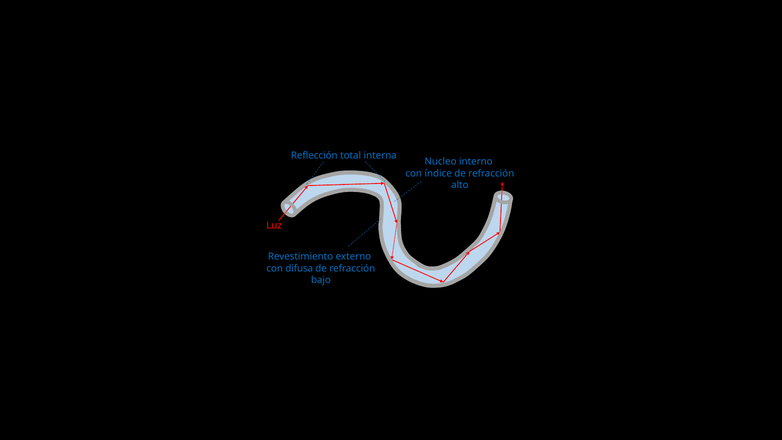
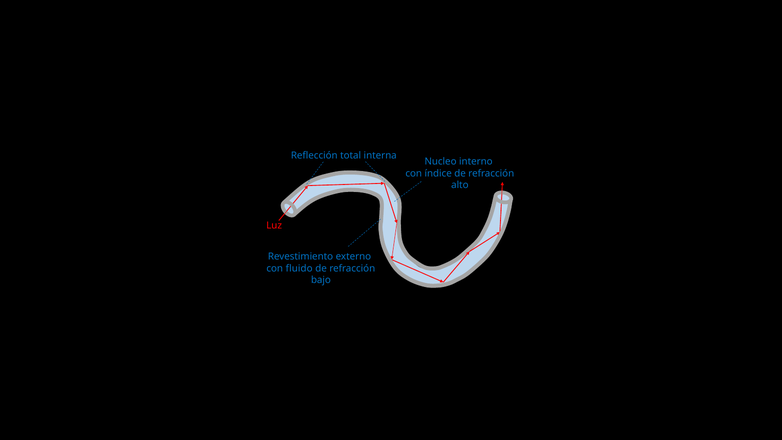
difusa: difusa -> fluido (299, 268)
